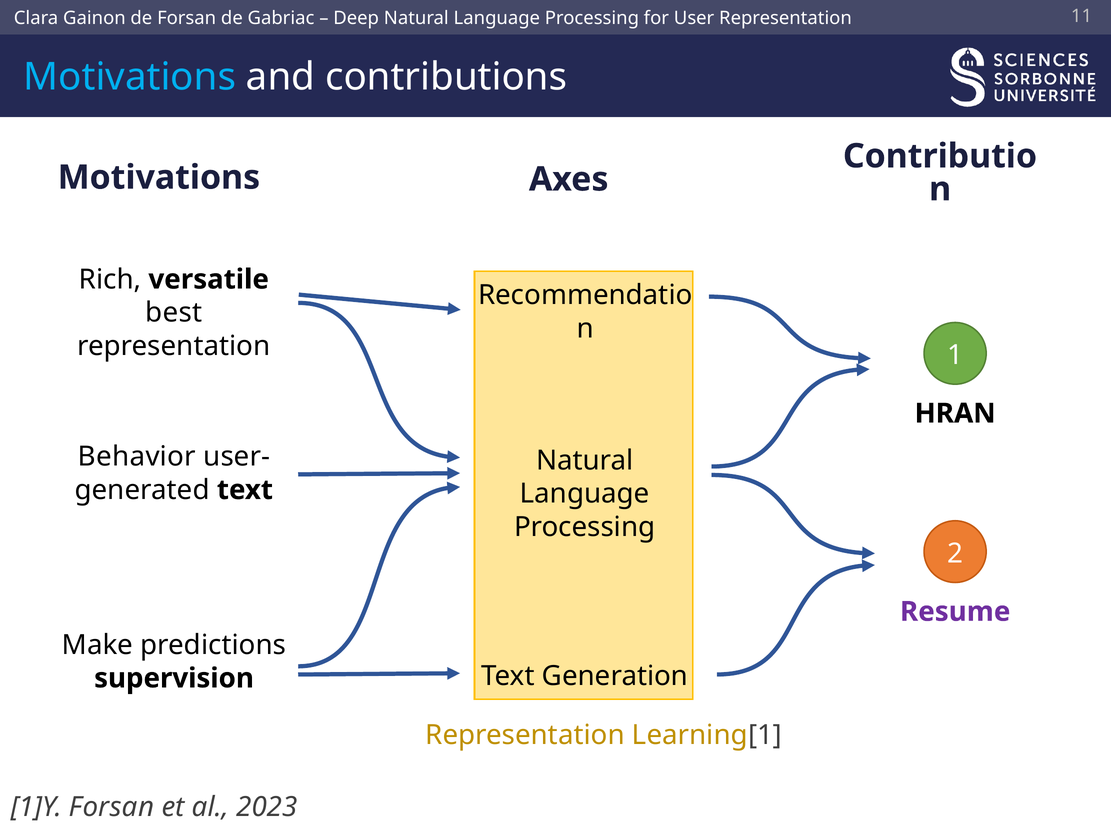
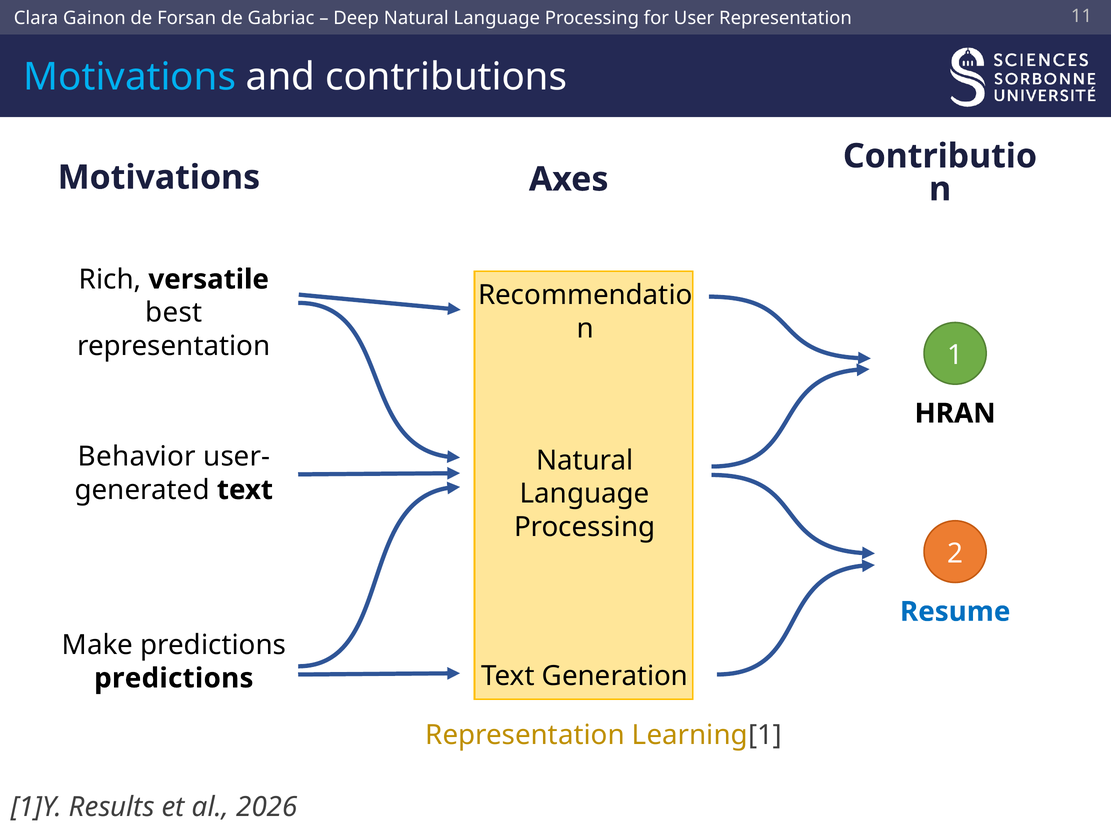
Resume colour: purple -> blue (955, 612)
supervision: supervision -> predictions (174, 678)
1]Y Forsan: Forsan -> Results (112, 808)
2023: 2023 -> 2026 (267, 808)
